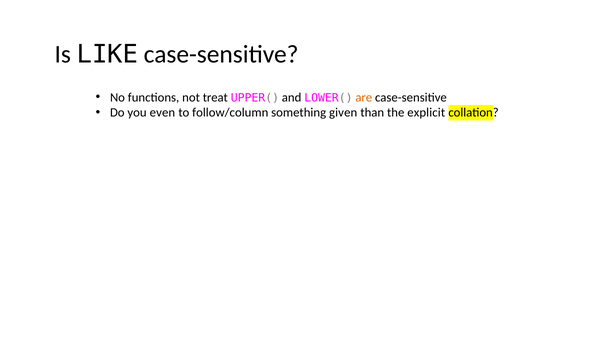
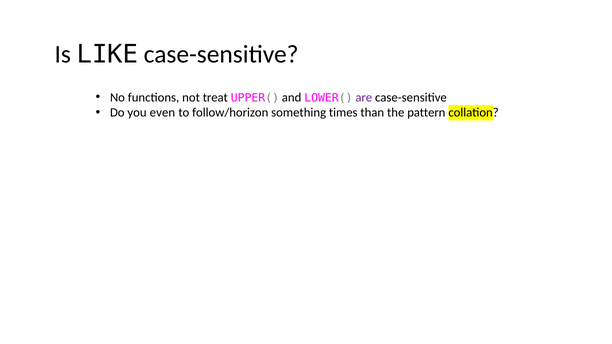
are colour: orange -> purple (364, 97)
follow/column: follow/column -> follow/horizon (230, 113)
given: given -> times (343, 113)
explicit: explicit -> pattern (426, 113)
